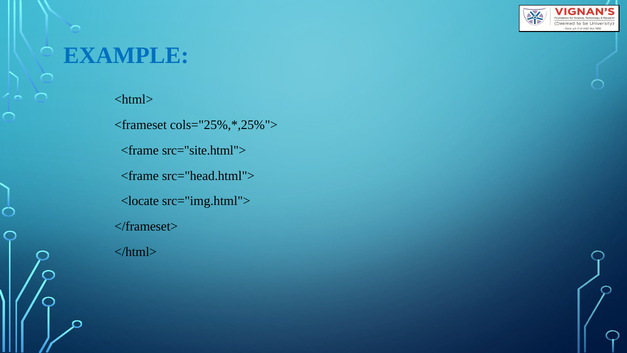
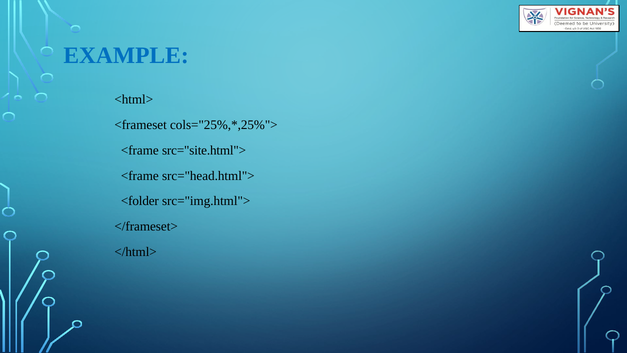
<locate: <locate -> <folder (140, 201)
